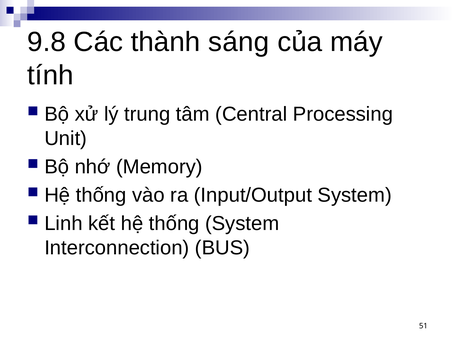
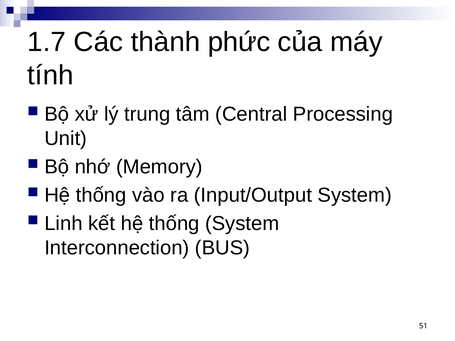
9.8: 9.8 -> 1.7 (47, 42)
sáng: sáng -> phức (239, 42)
